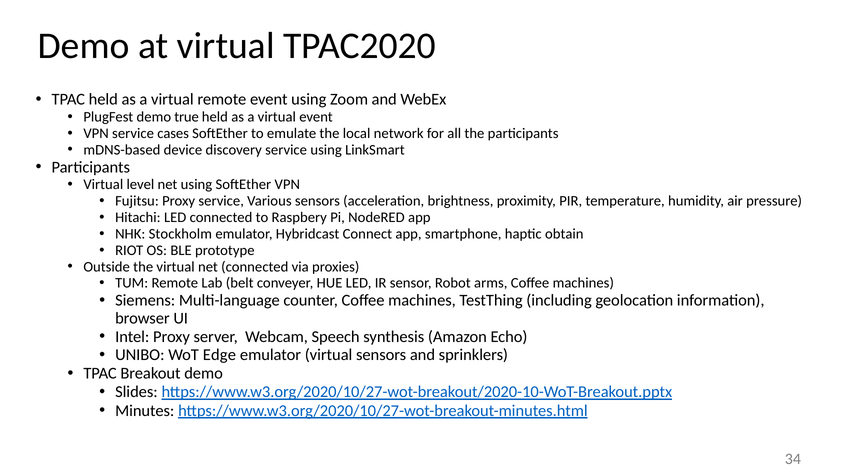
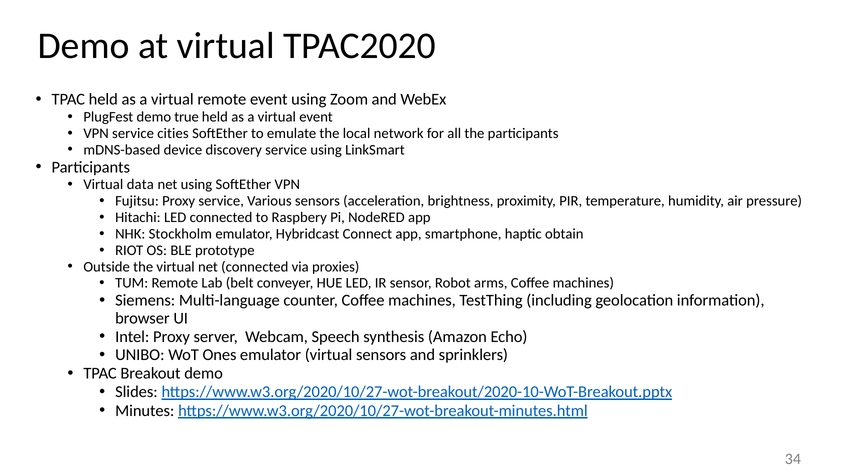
cases: cases -> cities (173, 133)
level: level -> data (140, 185)
Edge: Edge -> Ones (220, 355)
